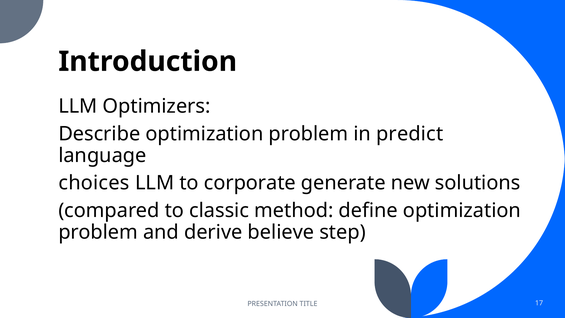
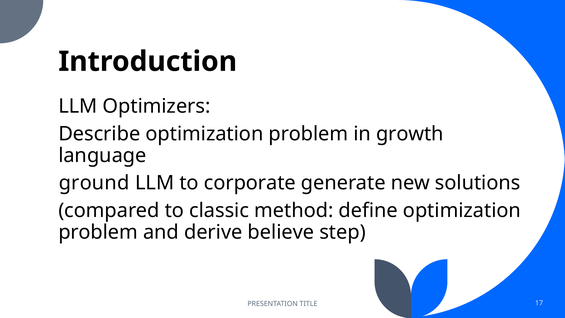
predict: predict -> growth (410, 134)
choices: choices -> ground (94, 183)
